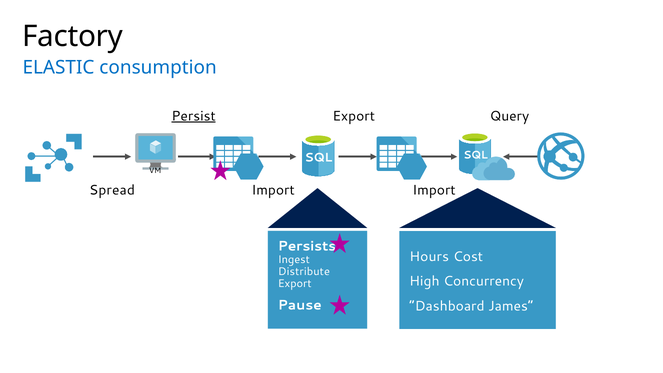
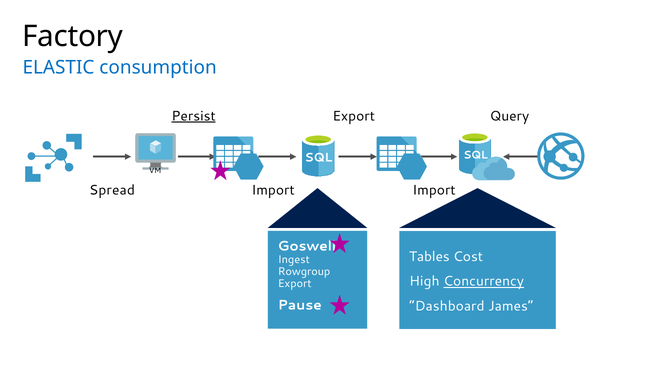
Persists: Persists -> Goswell (307, 246)
Hours: Hours -> Tables (429, 257)
Distribute: Distribute -> Rowgroup (304, 271)
Concurrency underline: none -> present (484, 281)
